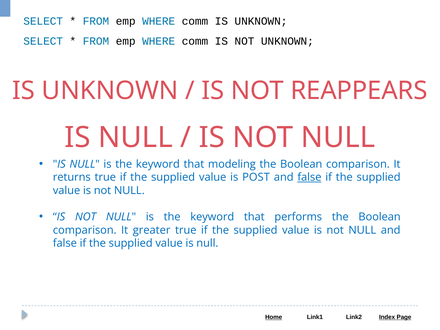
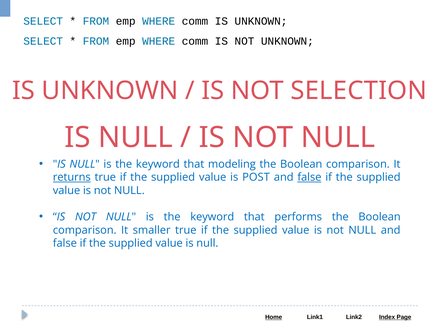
REAPPEARS: REAPPEARS -> SELECTION (359, 91)
returns underline: none -> present (72, 177)
greater: greater -> smaller (152, 230)
